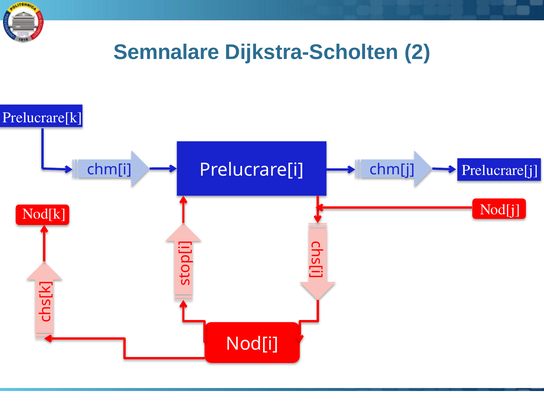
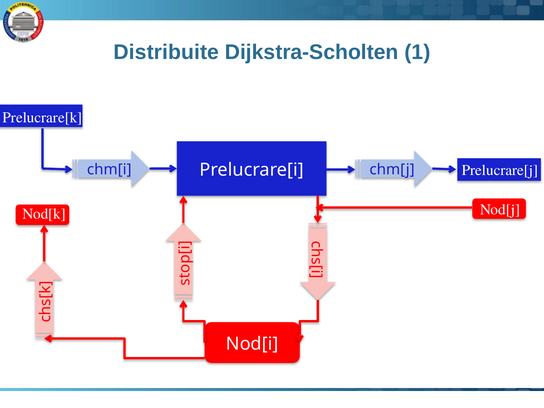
Semnalare: Semnalare -> Distribuite (166, 52)
2: 2 -> 1 (418, 52)
